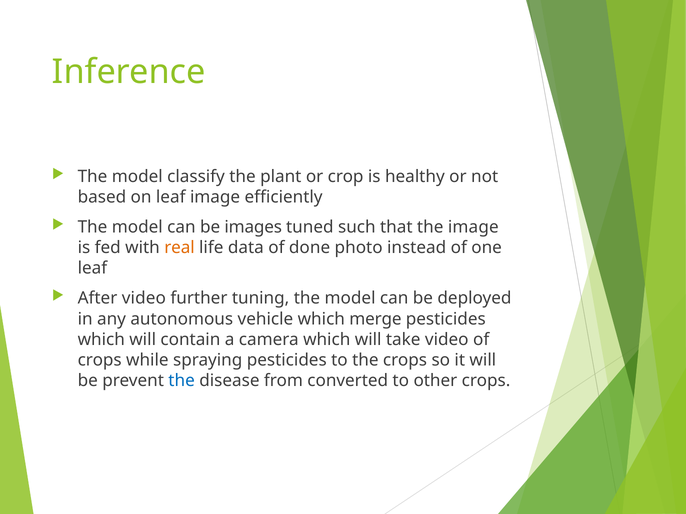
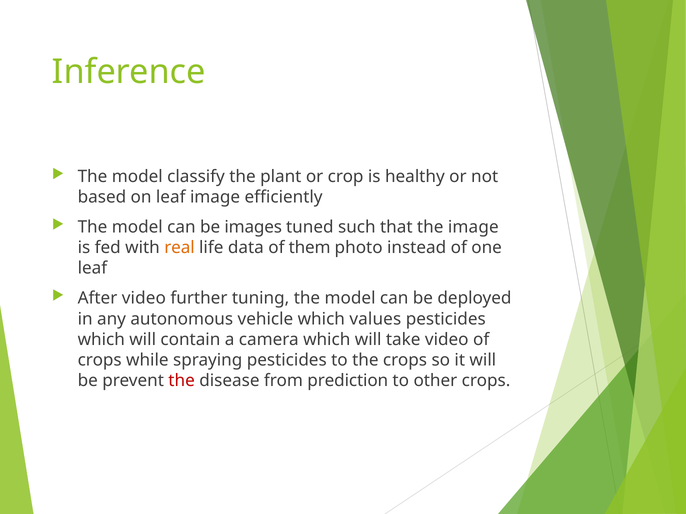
done: done -> them (310, 248)
merge: merge -> values (375, 319)
the colour: blue -> red (182, 381)
converted: converted -> prediction (348, 381)
